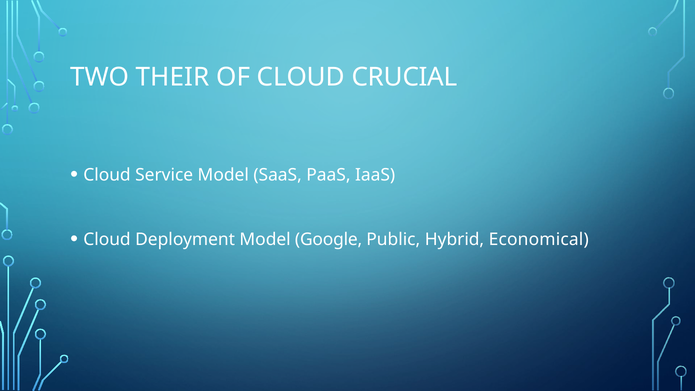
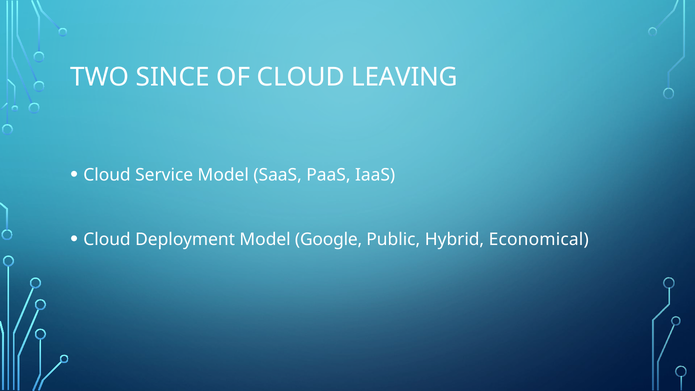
THEIR: THEIR -> SINCE (173, 77)
CRUCIAL: CRUCIAL -> LEAVING (405, 77)
